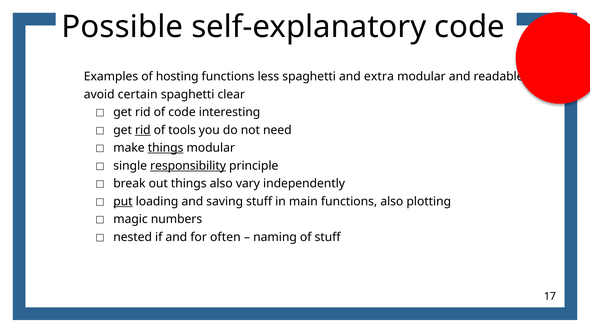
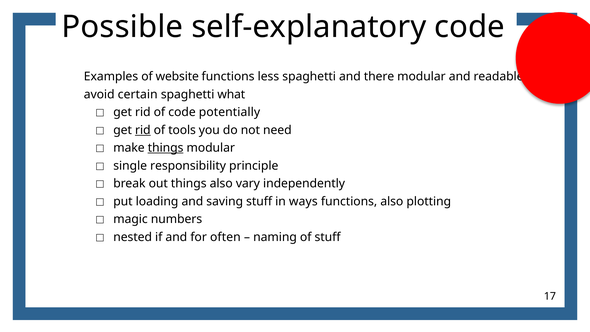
hosting: hosting -> website (177, 77)
extra: extra -> there (379, 77)
clear: clear -> what (231, 94)
interesting: interesting -> potentially (229, 112)
responsibility underline: present -> none (188, 166)
put underline: present -> none (123, 201)
main: main -> ways (303, 201)
